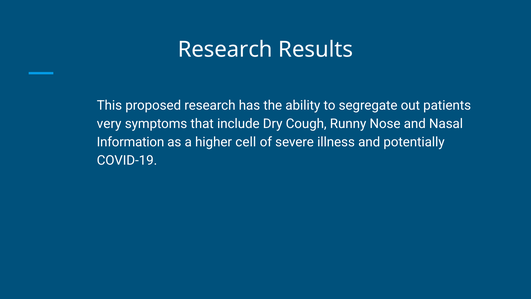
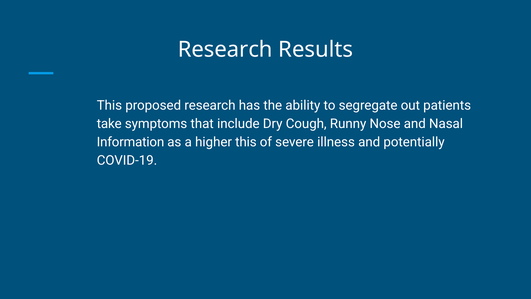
very: very -> take (109, 123)
higher cell: cell -> this (246, 142)
